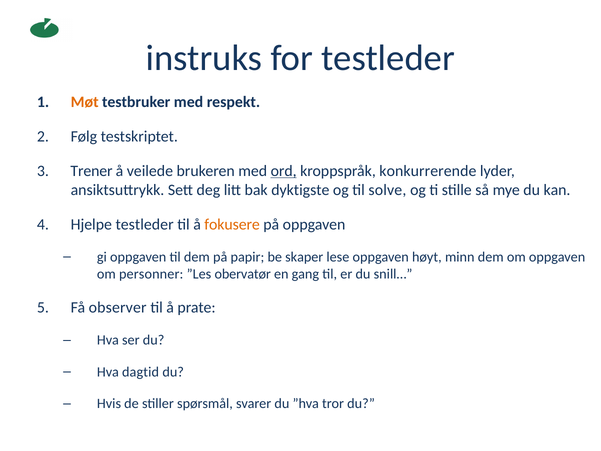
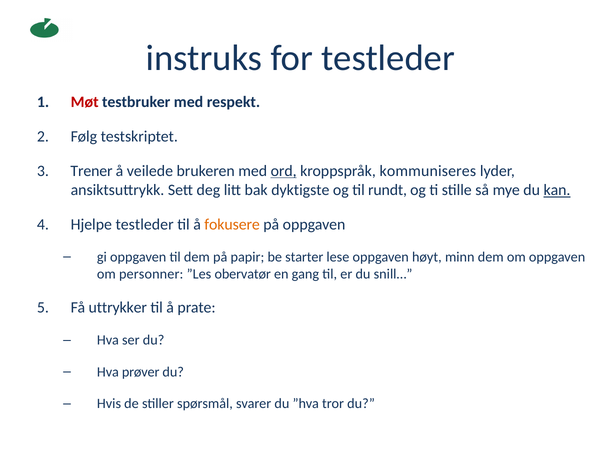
Møt colour: orange -> red (85, 102)
konkurrerende: konkurrerende -> kommuniseres (428, 171)
solve: solve -> rundt (388, 190)
kan underline: none -> present (557, 190)
skaper: skaper -> starter (304, 257)
observer: observer -> uttrykker (118, 307)
dagtid: dagtid -> prøver (141, 372)
